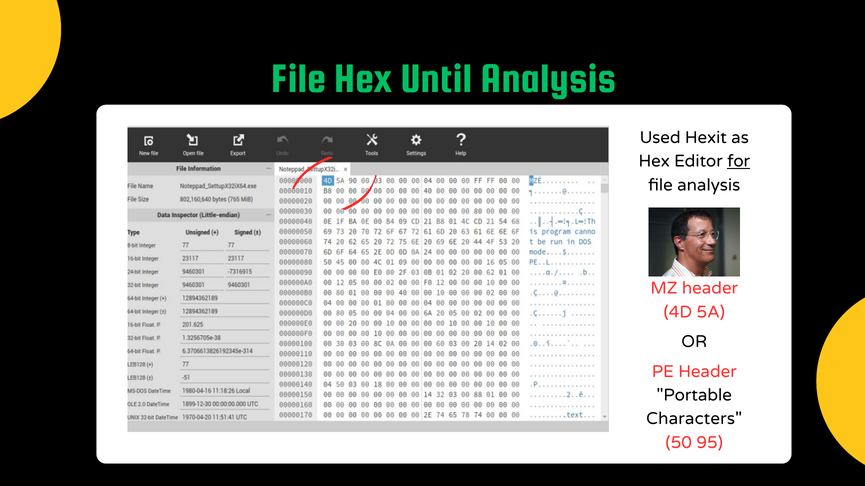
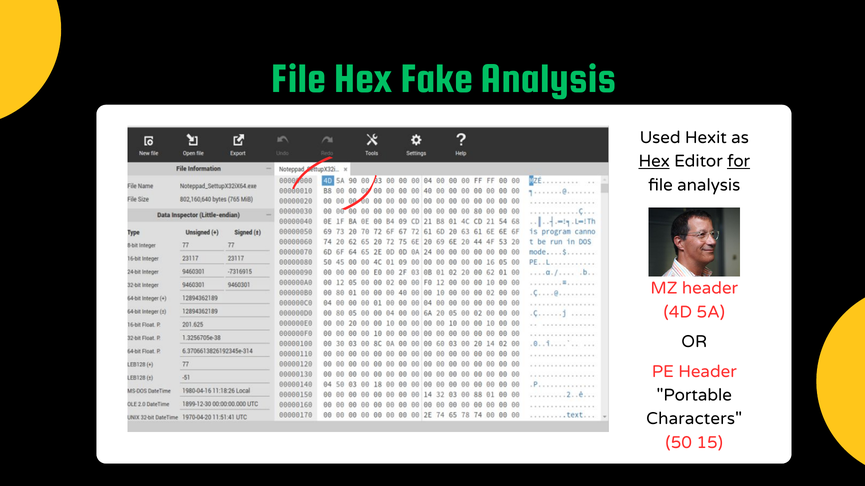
Until: Until -> Fake (437, 78)
Hex underline: none -> present (654, 161)
95: 95 -> 15 (710, 443)
